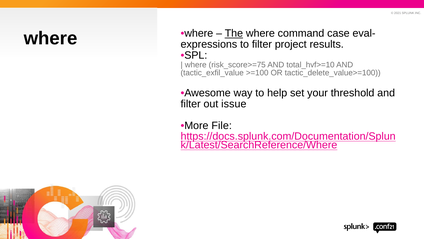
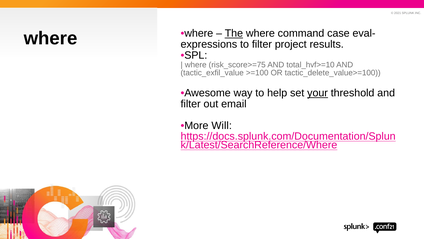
your underline: none -> present (318, 93)
issue: issue -> email (234, 104)
File: File -> Will (222, 125)
